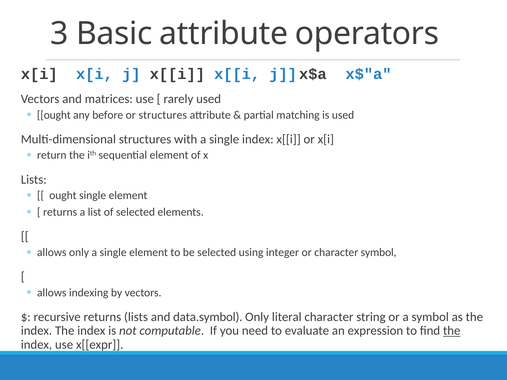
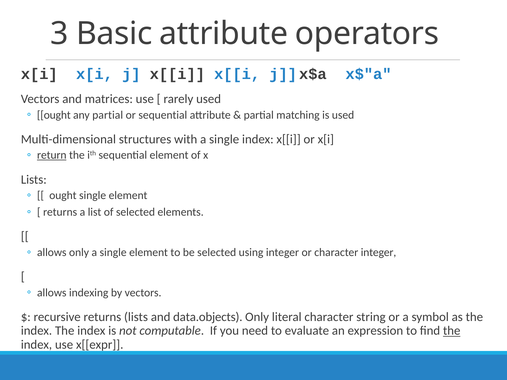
any before: before -> partial (108, 115)
or structures: structures -> sequential (163, 115)
return underline: none -> present (52, 155)
character symbol: symbol -> integer (379, 253)
data.symbol: data.symbol -> data.objects (208, 317)
